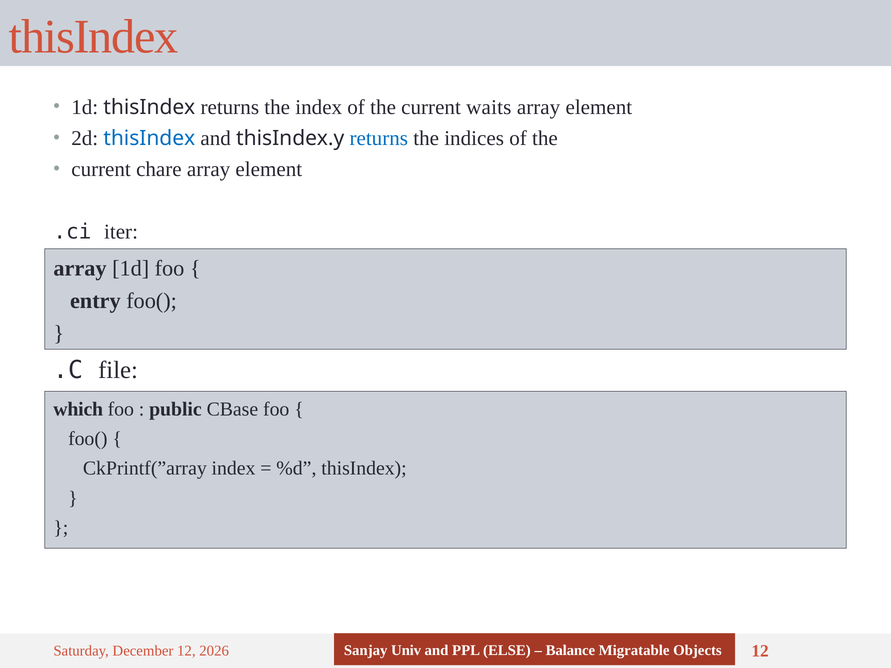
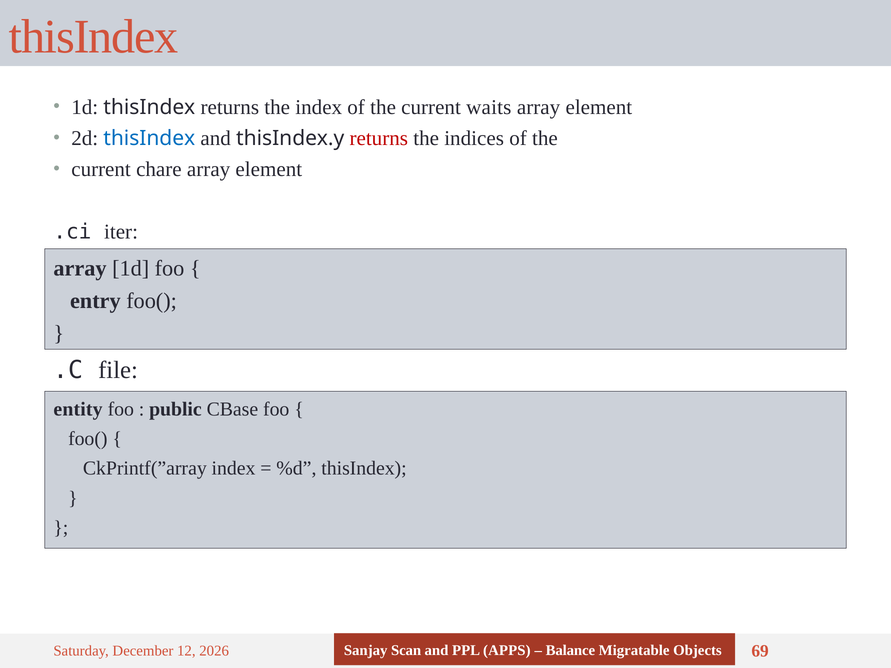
returns colour: blue -> red (379, 138)
which: which -> entity (78, 409)
Univ: Univ -> Scan (406, 650)
ELSE: ELSE -> APPS (507, 650)
12: 12 -> 69 (760, 651)
